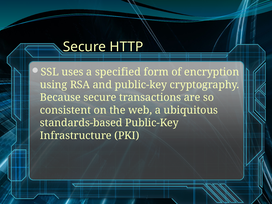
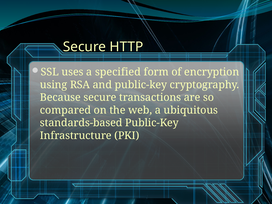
consistent: consistent -> compared (65, 110)
